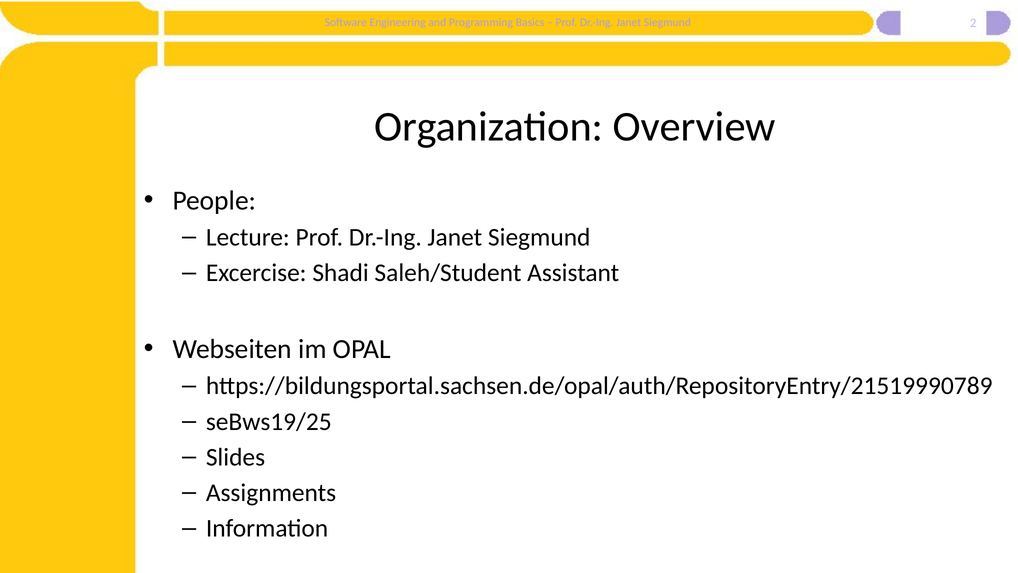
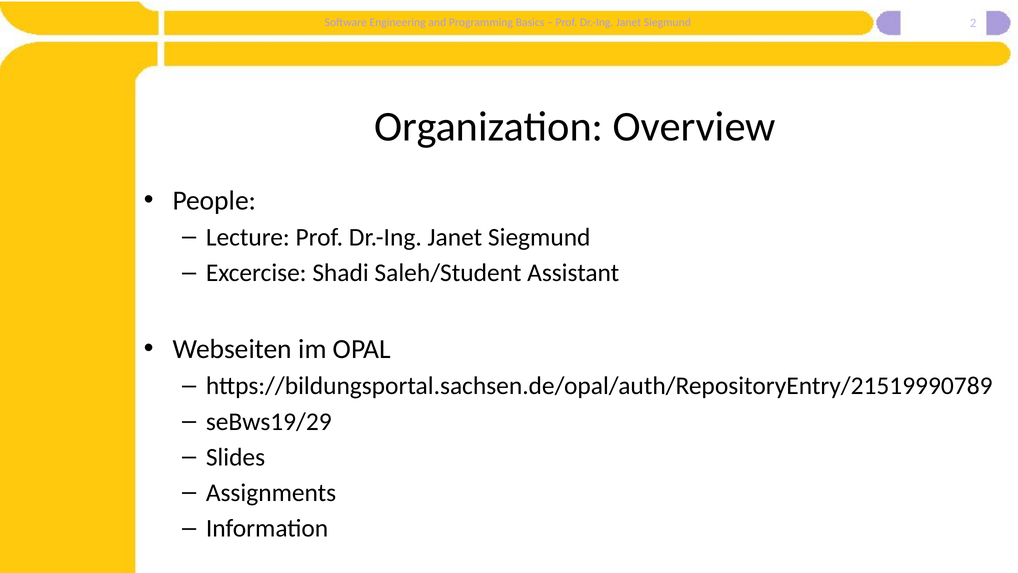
seBws19/25: seBws19/25 -> seBws19/29 (269, 421)
